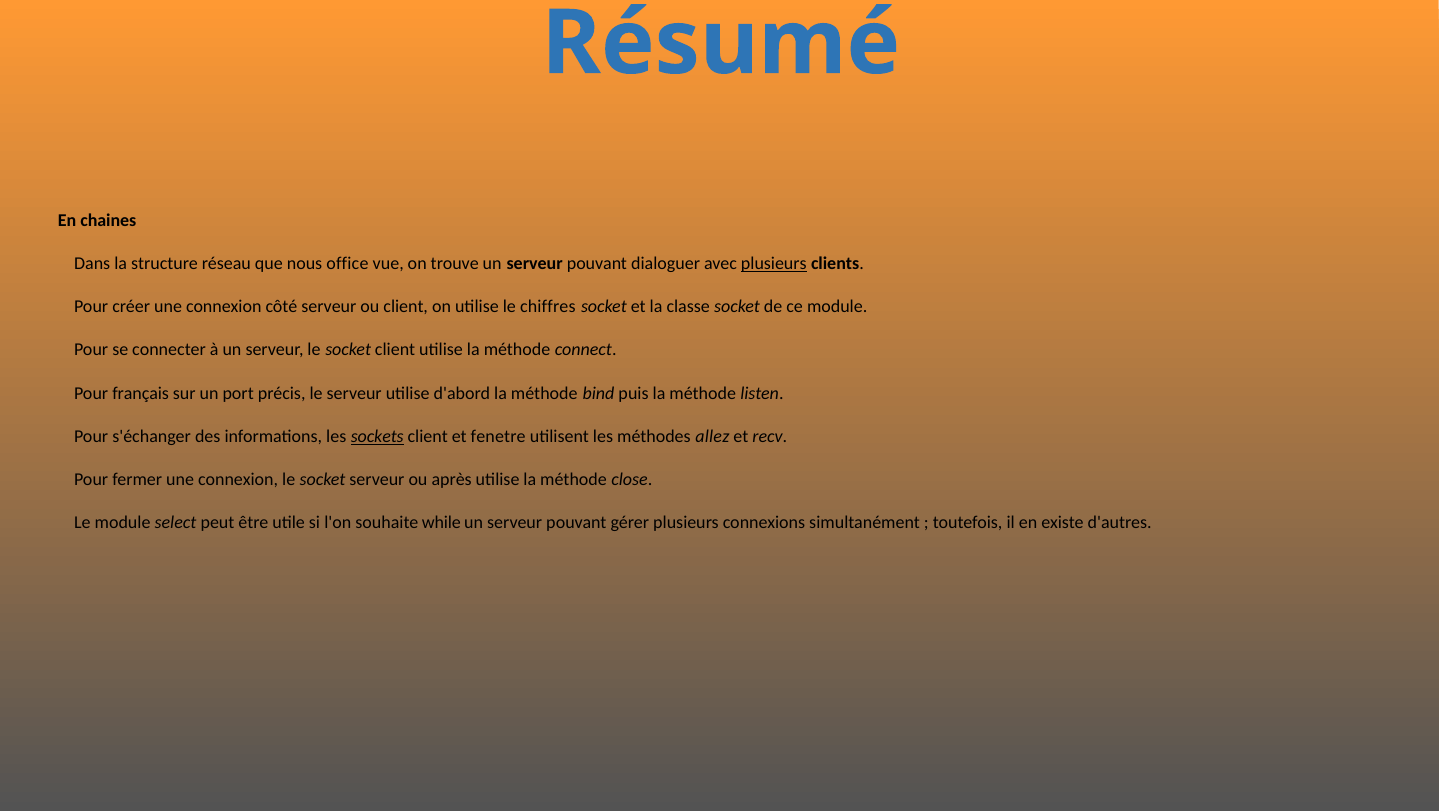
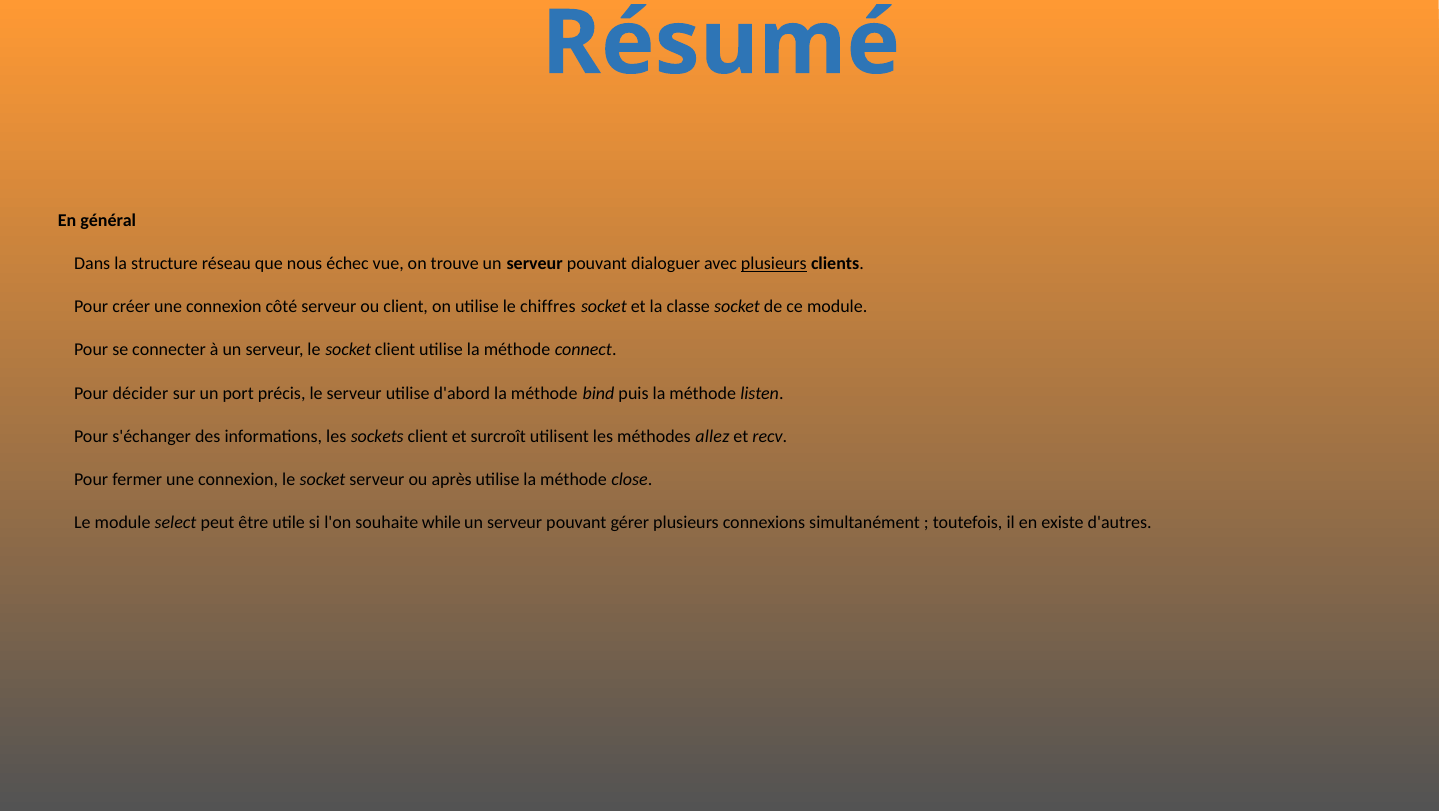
chaines: chaines -> général (108, 220)
office: office -> échec (348, 263)
français: français -> décider (140, 393)
sockets underline: present -> none (377, 436)
fenetre: fenetre -> surcroît (498, 436)
